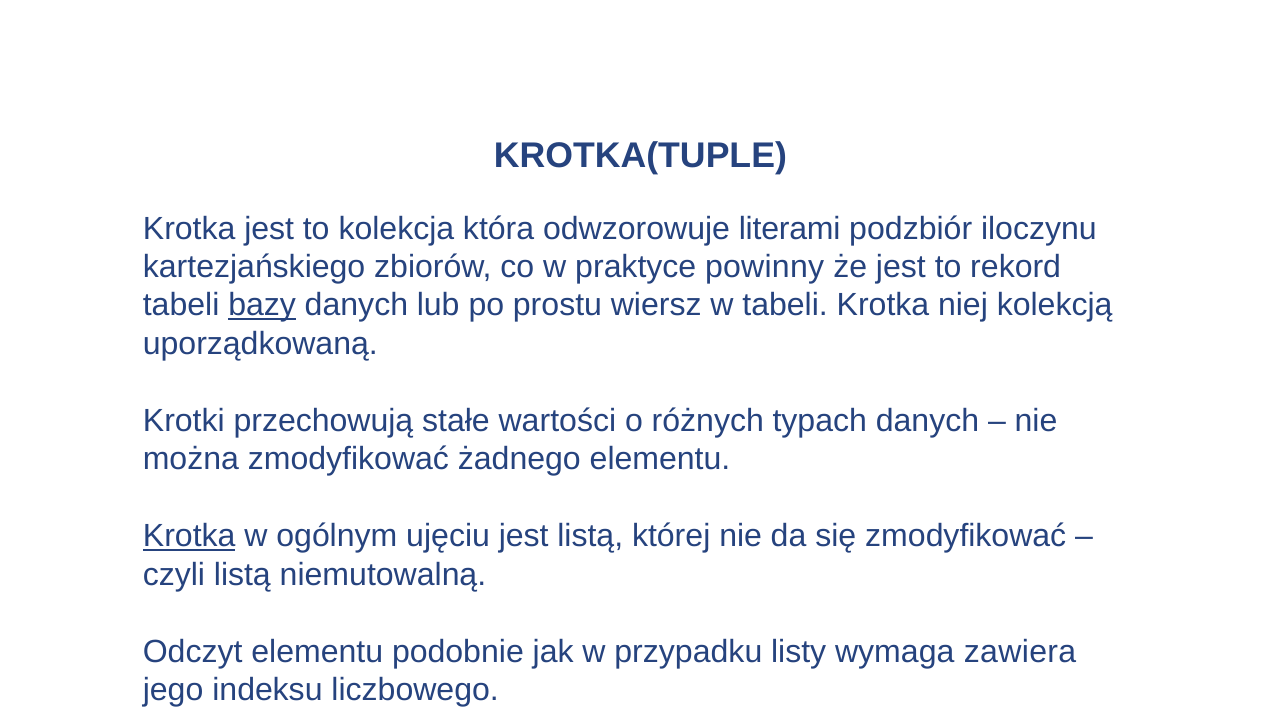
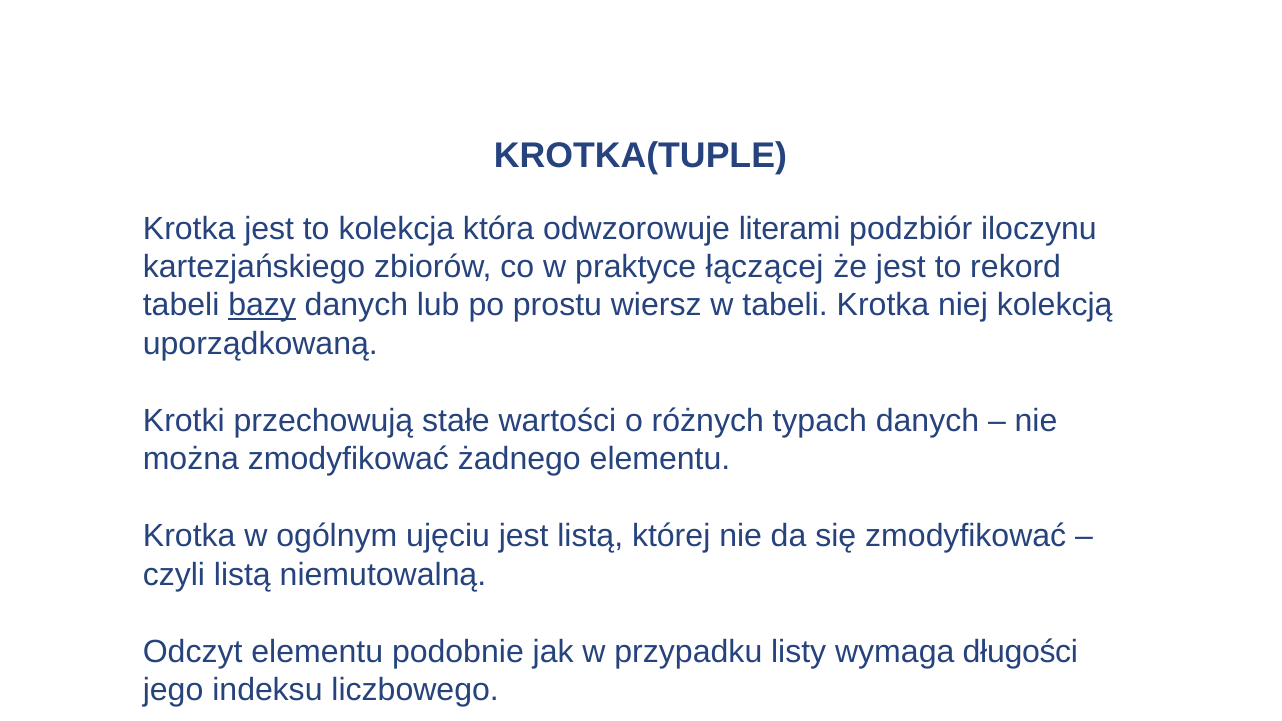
powinny: powinny -> łączącej (765, 267)
Krotka underline: present -> none (189, 536)
zawiera: zawiera -> długości (1020, 652)
